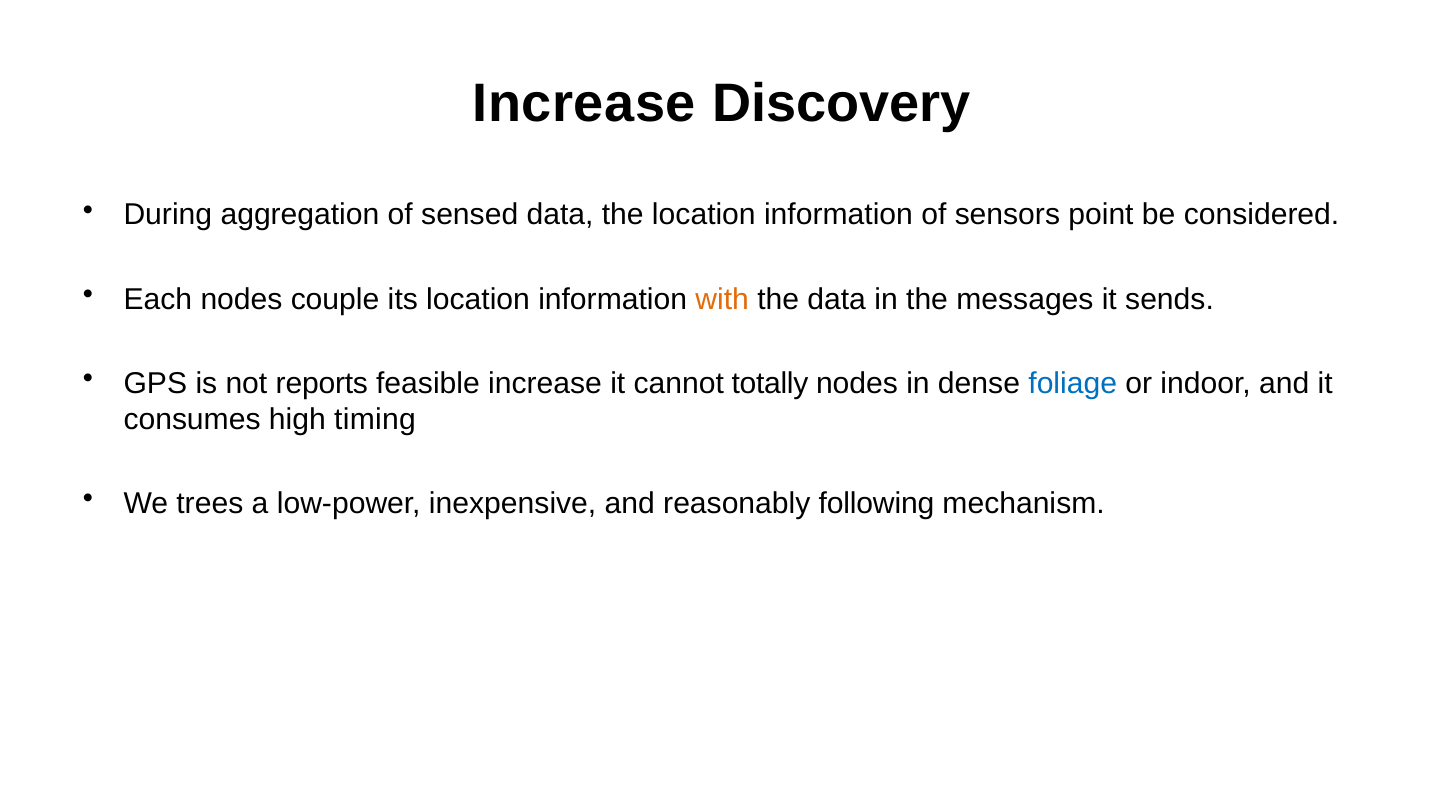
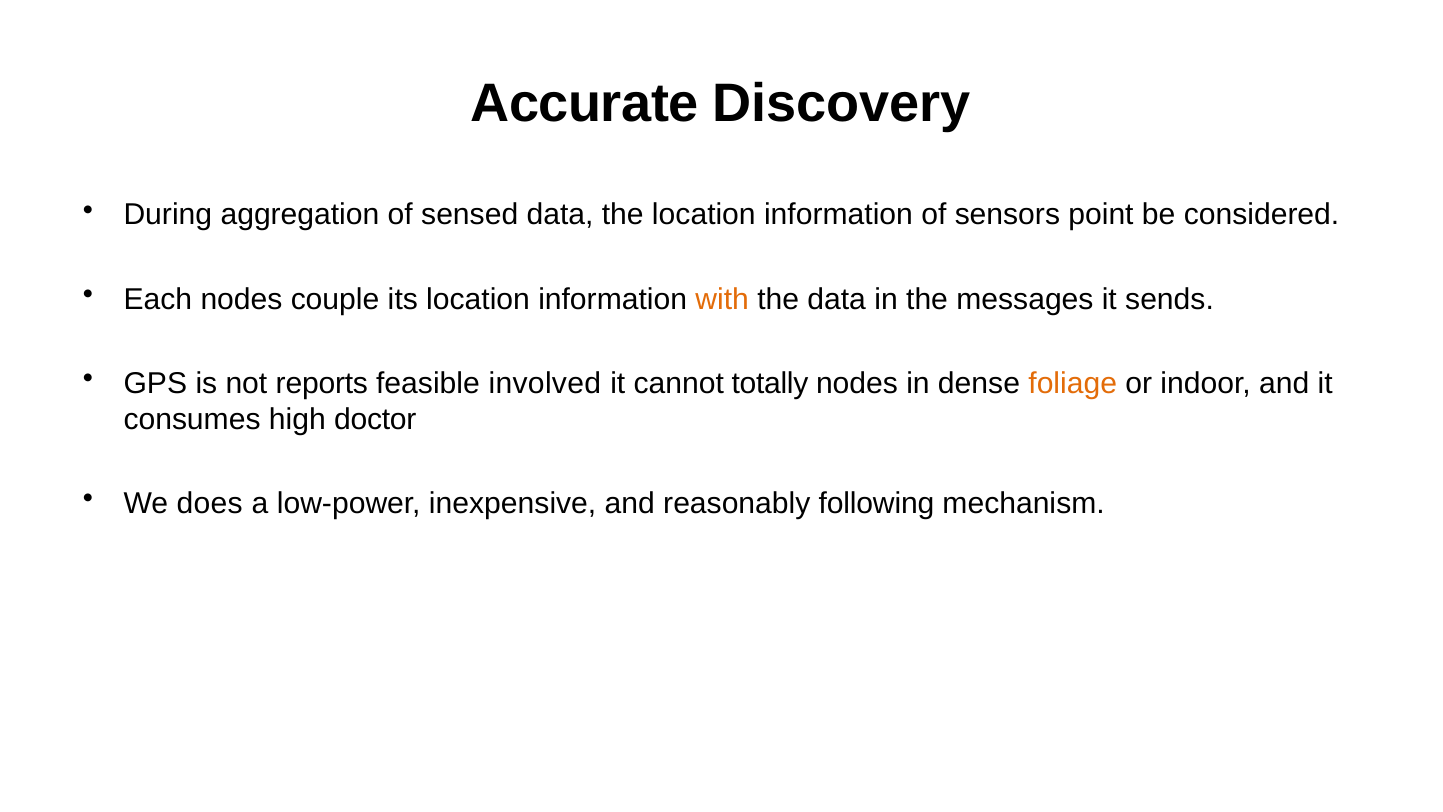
Increase: Increase -> Accurate (585, 104)
feasible increase: increase -> involved (545, 383)
foliage colour: blue -> orange (1073, 383)
timing: timing -> doctor (375, 419)
trees: trees -> does (210, 504)
